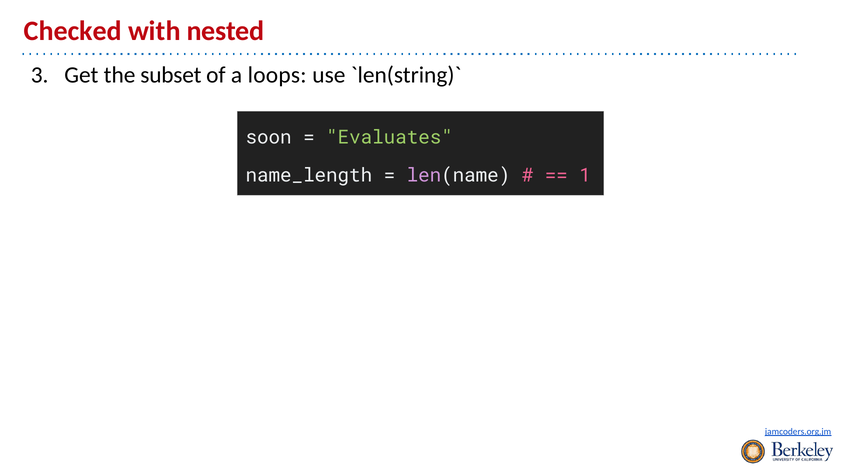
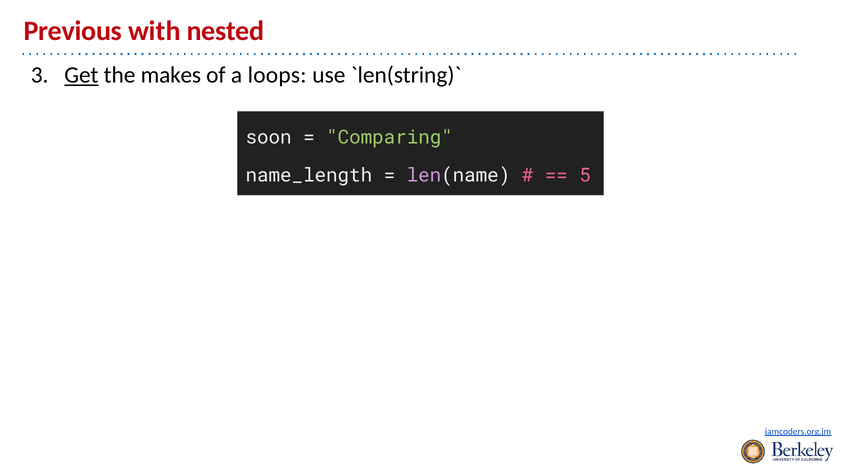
Checked: Checked -> Previous (73, 31)
Get underline: none -> present (81, 75)
subset: subset -> makes (171, 75)
Evaluates: Evaluates -> Comparing (390, 137)
1: 1 -> 5 (585, 175)
